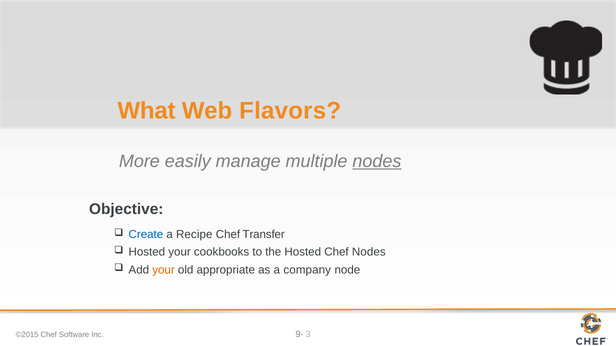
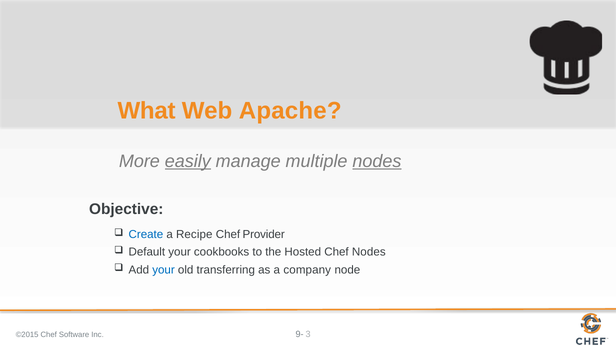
Flavors: Flavors -> Apache (290, 111)
easily underline: none -> present (188, 161)
Transfer: Transfer -> Provider (264, 235)
Hosted: Hosted -> Default (147, 252)
your colour: orange -> blue (164, 270)
appropriate: appropriate -> transferring (226, 270)
